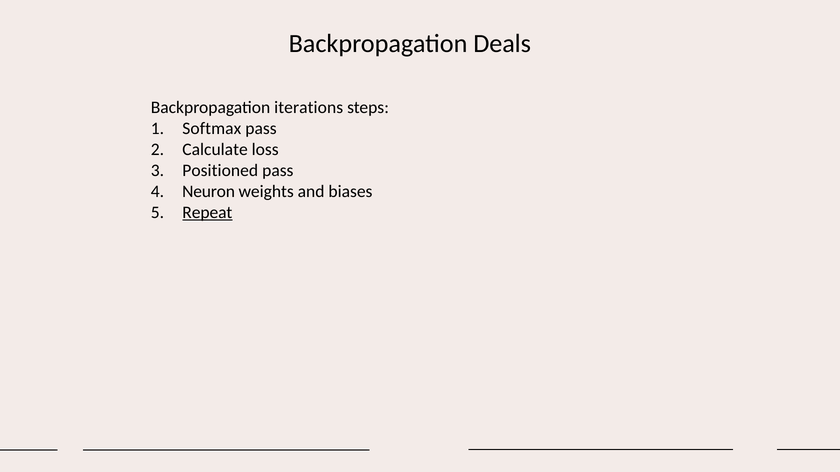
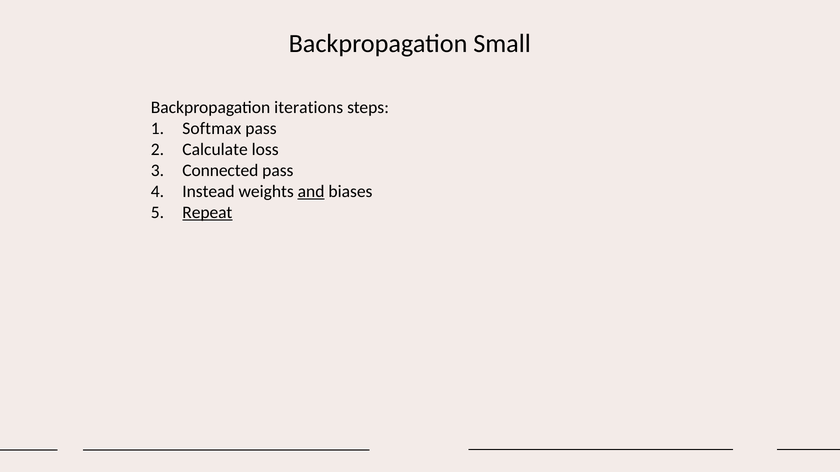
Deals: Deals -> Small (502, 44)
Positioned: Positioned -> Connected (220, 171)
Neuron: Neuron -> Instead (208, 192)
and underline: none -> present (311, 192)
